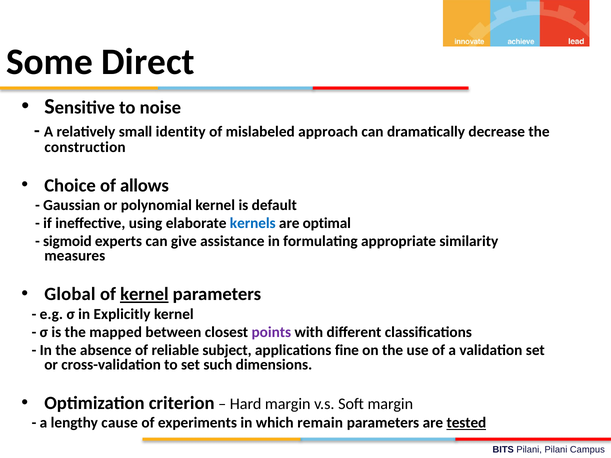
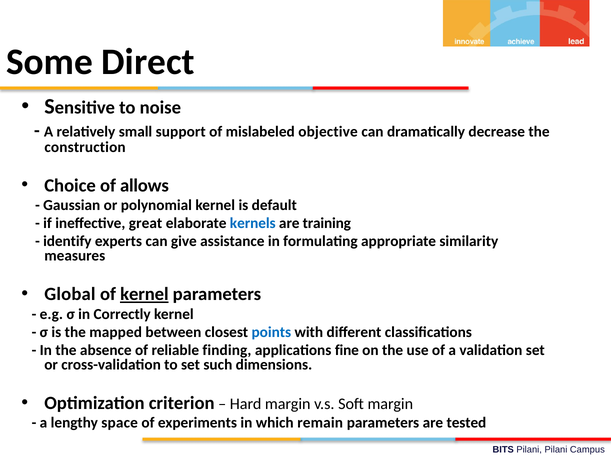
identity: identity -> support (181, 132)
approach: approach -> objective (328, 132)
using: using -> great (146, 223)
optimal: optimal -> training (327, 223)
sigmoid: sigmoid -> identify (67, 241)
Explicitly: Explicitly -> Correctly (122, 314)
points colour: purple -> blue (271, 332)
subject: subject -> finding (227, 350)
cause: cause -> space (120, 423)
tested underline: present -> none (466, 423)
